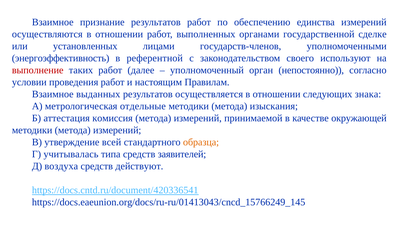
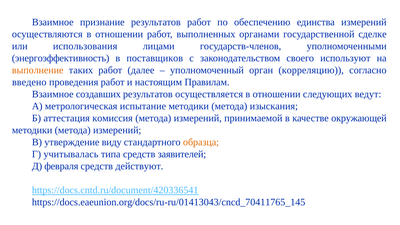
установленных: установленных -> использования (85, 46)
референтной: референтной -> поставщиков (155, 58)
выполнение colour: red -> orange (38, 70)
непостоянно: непостоянно -> корреляцию (311, 70)
условии: условии -> введено (29, 82)
выданных: выданных -> создавших (98, 94)
знака: знака -> ведут (368, 94)
отдельные: отдельные -> испытание (143, 106)
всей: всей -> виду (112, 142)
воздуха: воздуха -> февраля (61, 166)
https://docs.eaeunion.org/docs/ru-ru/01413043/cncd_15766249_145: https://docs.eaeunion.org/docs/ru-ru/01413043/cncd_15766249_145 -> https://docs.eaeunion.org/docs/ru-ru/01413043/cncd_70411765_145 (169, 202)
